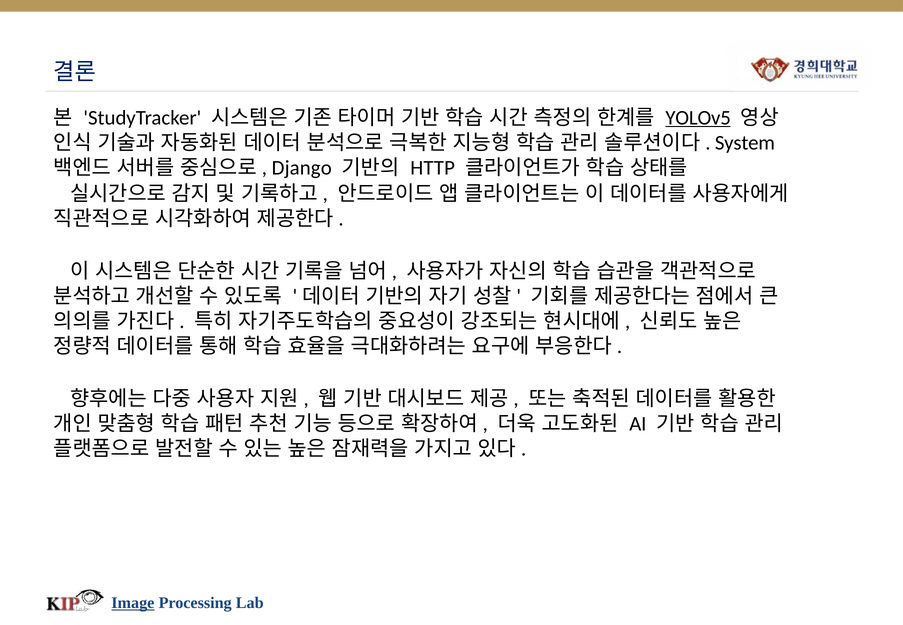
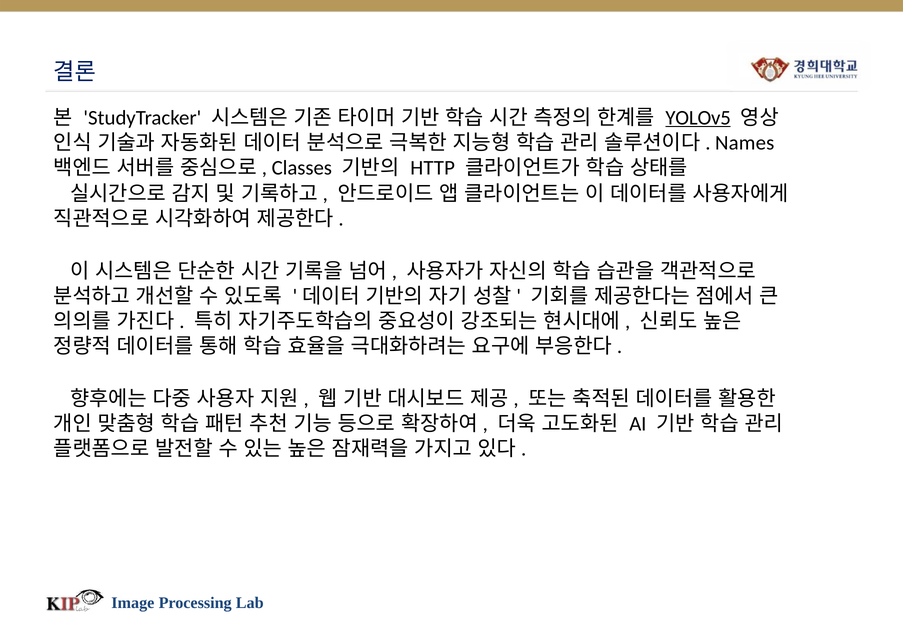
System: System -> Names (745, 143)
Django: Django -> Classes (302, 168)
Image underline: present -> none (133, 603)
